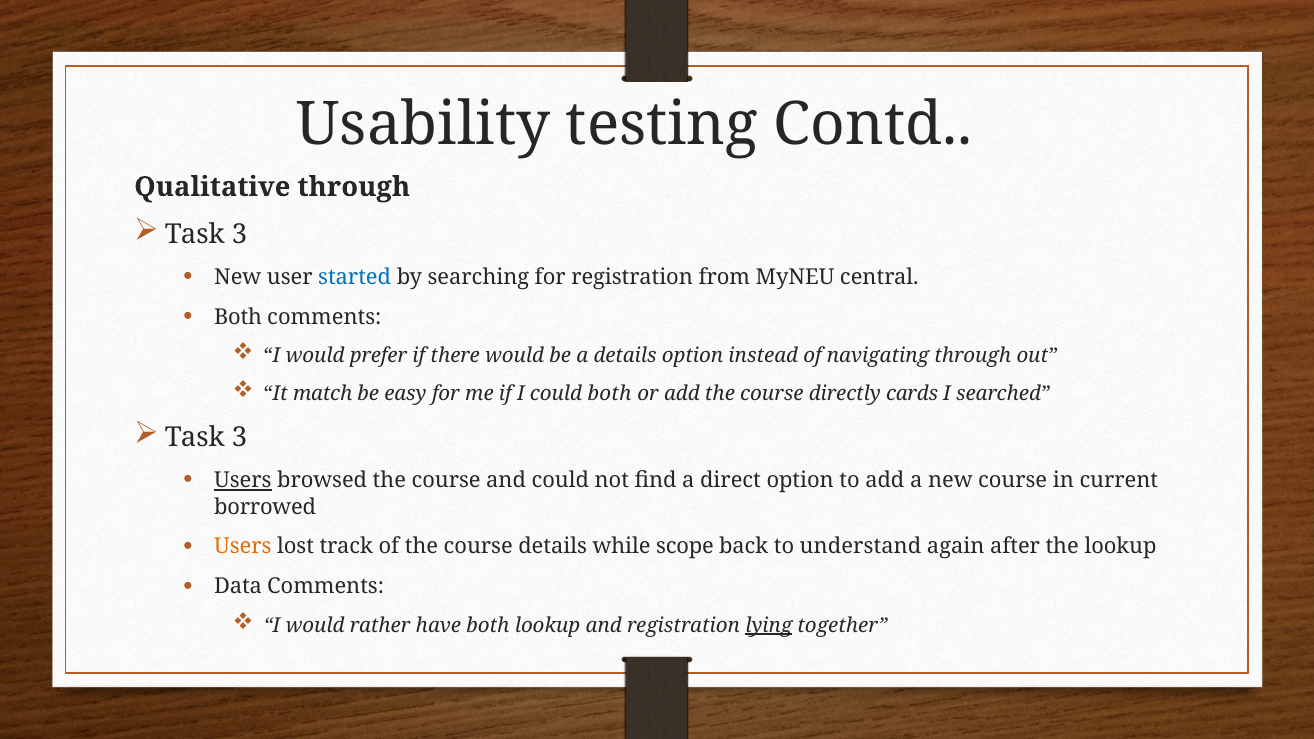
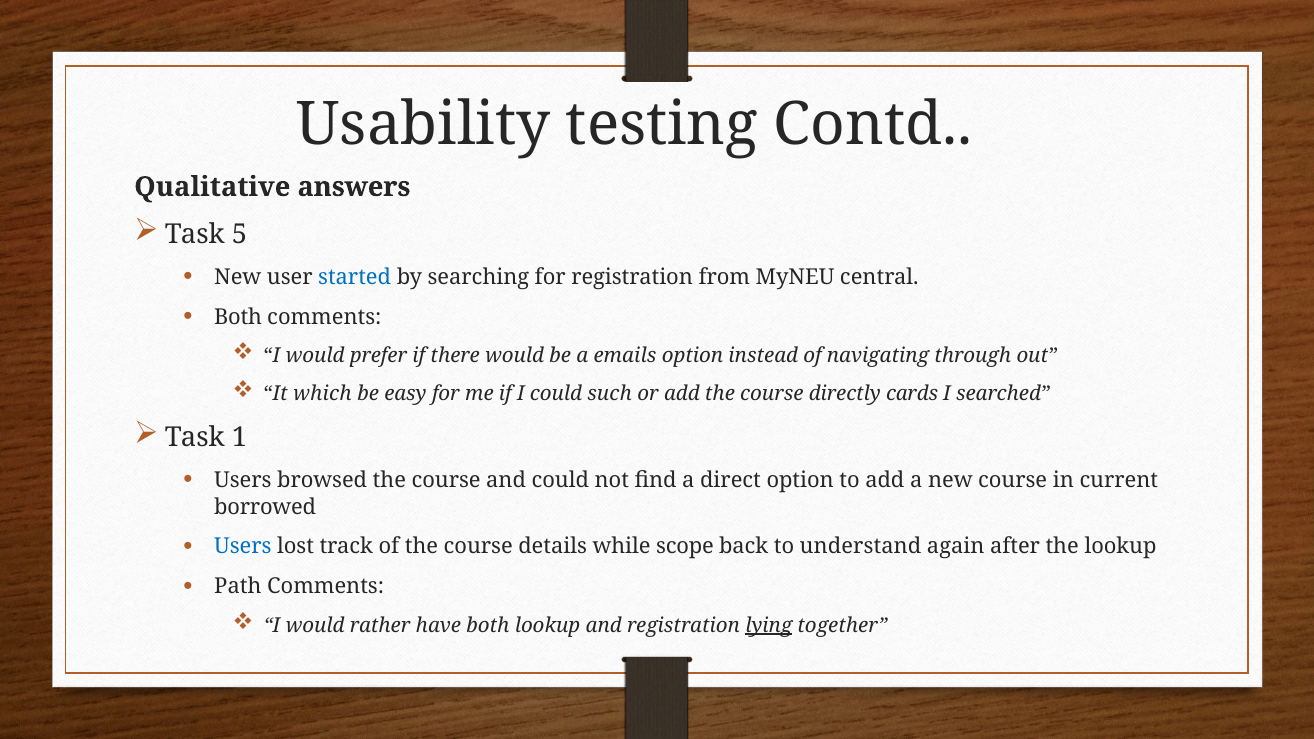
Qualitative through: through -> answers (354, 187)
3: 3 -> 5 (239, 235)
a details: details -> emails (625, 356)
match: match -> which (322, 394)
could both: both -> such (610, 394)
3: 3 -> 1 (239, 438)
Users underline: present -> none (243, 481)
Users colour: orange -> blue (243, 547)
Data: Data -> Path (238, 587)
